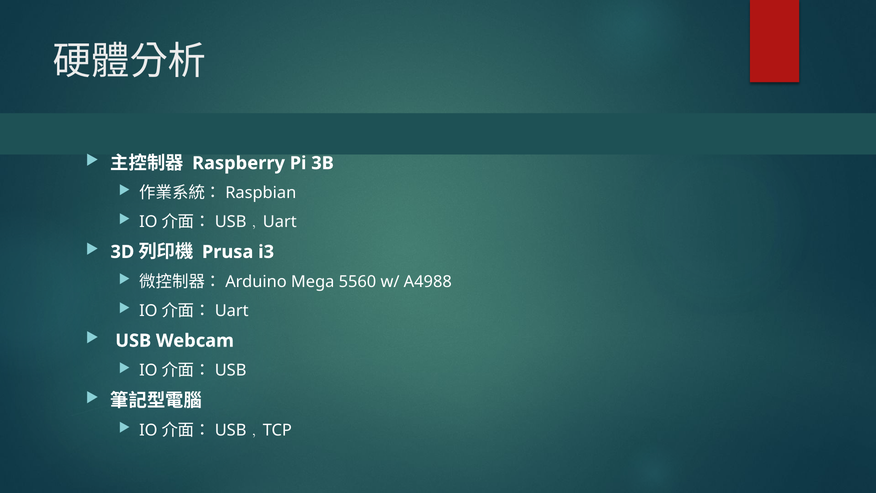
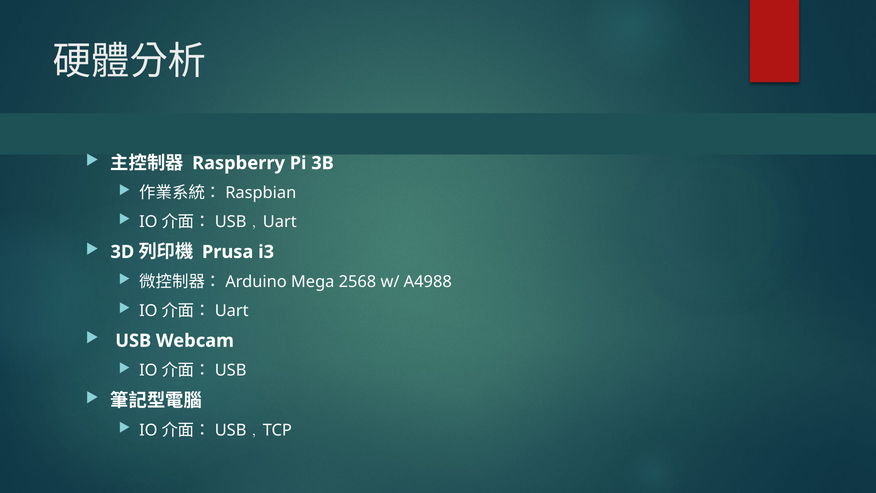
5560: 5560 -> 2568 (357, 282)
